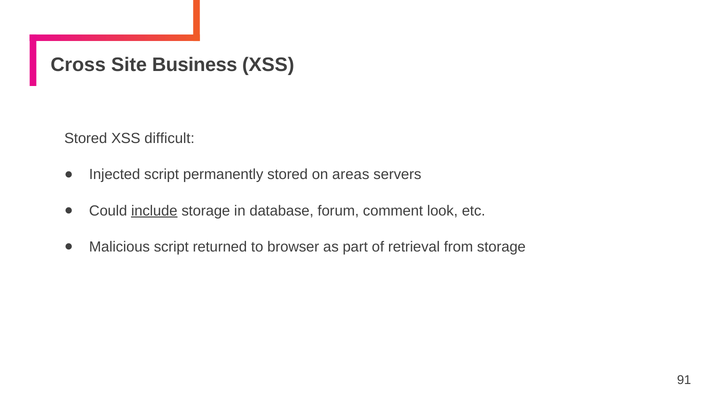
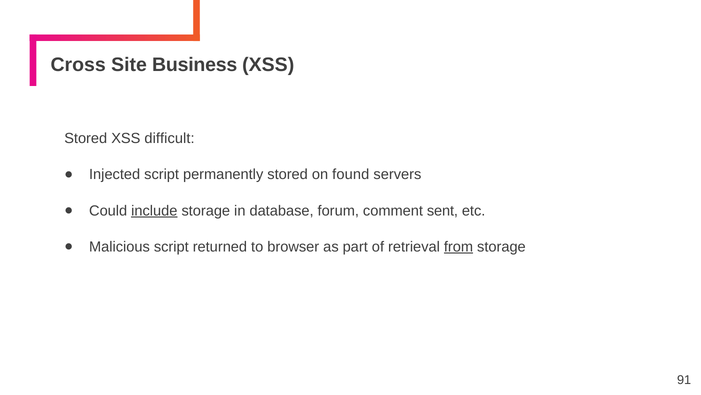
areas: areas -> found (351, 174)
look: look -> sent (442, 210)
from underline: none -> present (458, 246)
